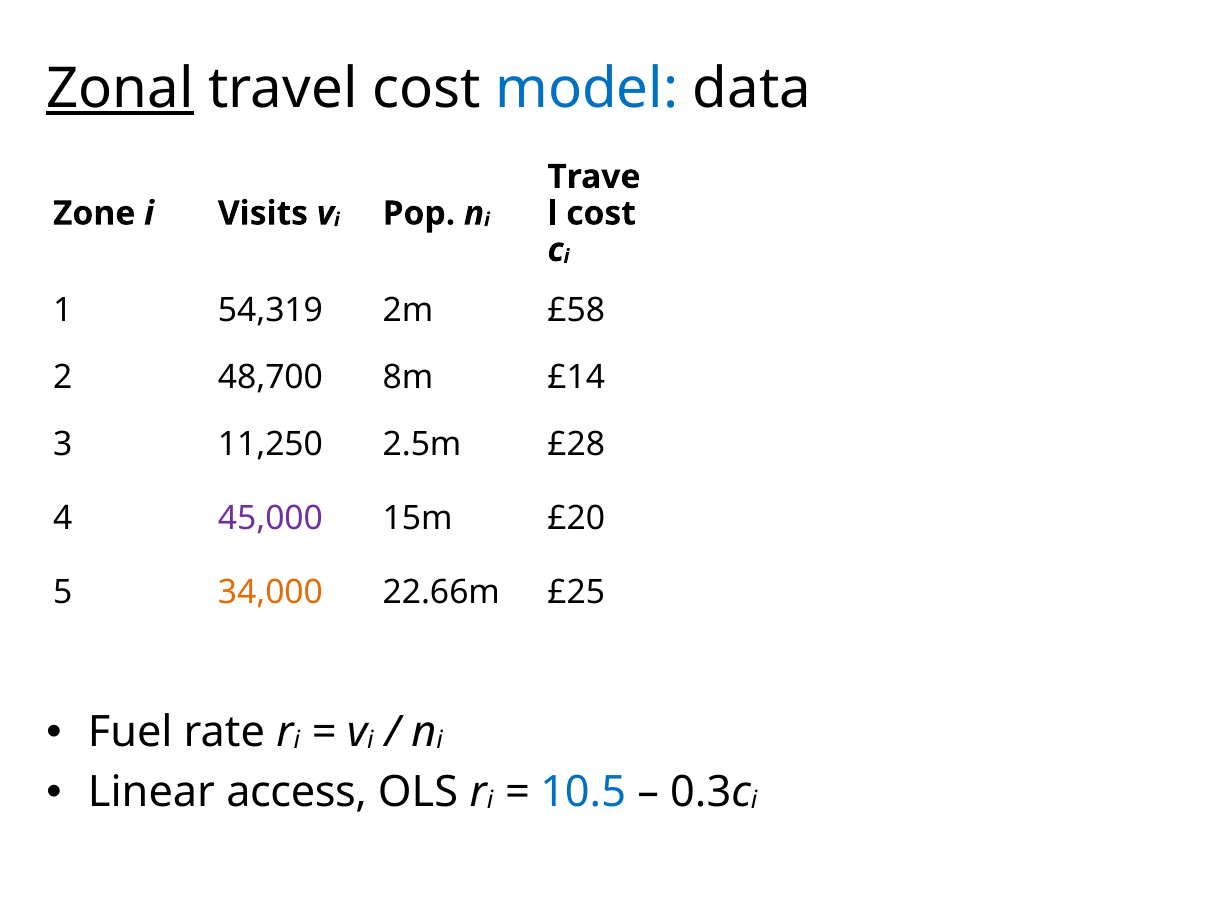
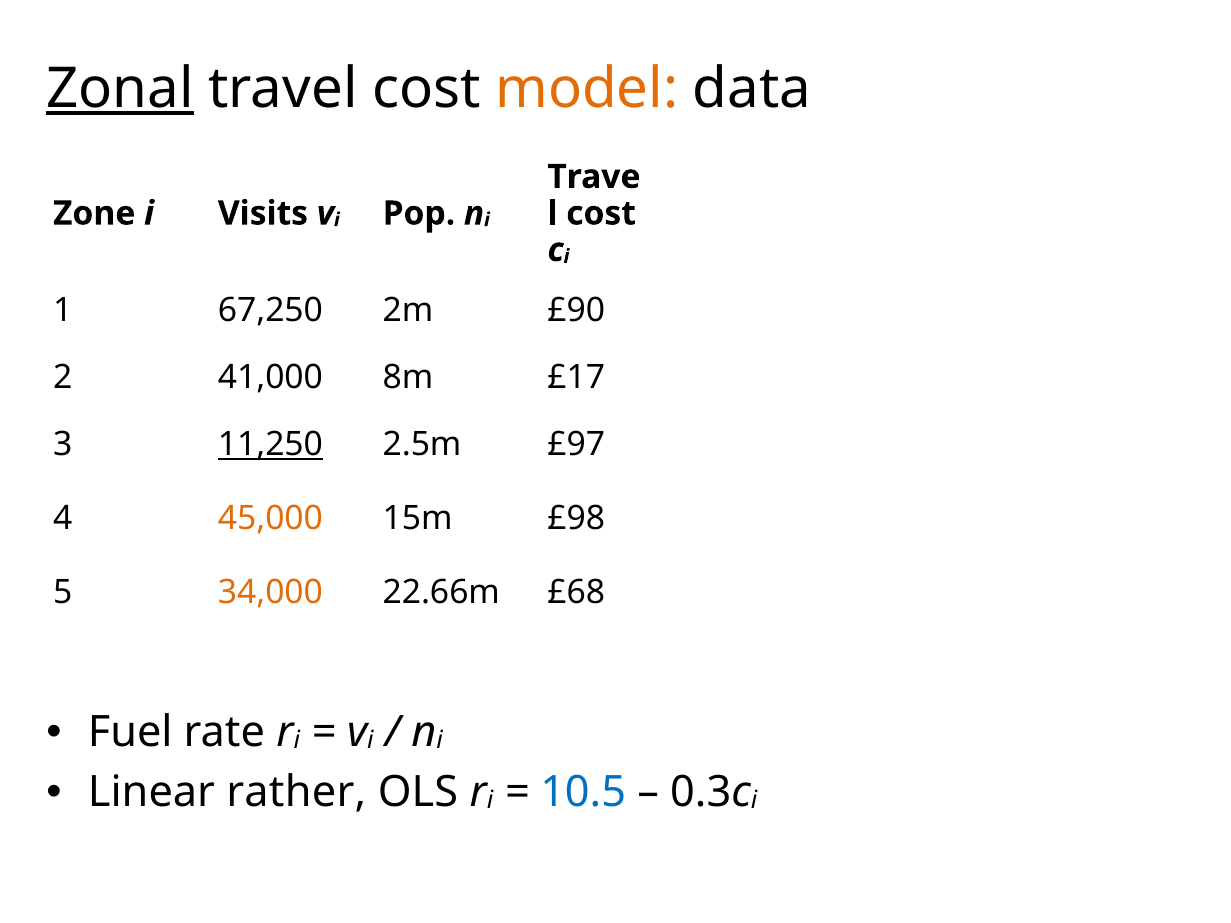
model colour: blue -> orange (587, 89)
54,319: 54,319 -> 67,250 (270, 310)
£58: £58 -> £90 (576, 310)
48,700: 48,700 -> 41,000 (270, 377)
£14: £14 -> £17 (576, 377)
11,250 underline: none -> present (270, 445)
£28: £28 -> £97 (576, 445)
45,000 colour: purple -> orange (270, 519)
£20: £20 -> £98 (576, 519)
£25: £25 -> £68 (576, 593)
access: access -> rather (296, 793)
